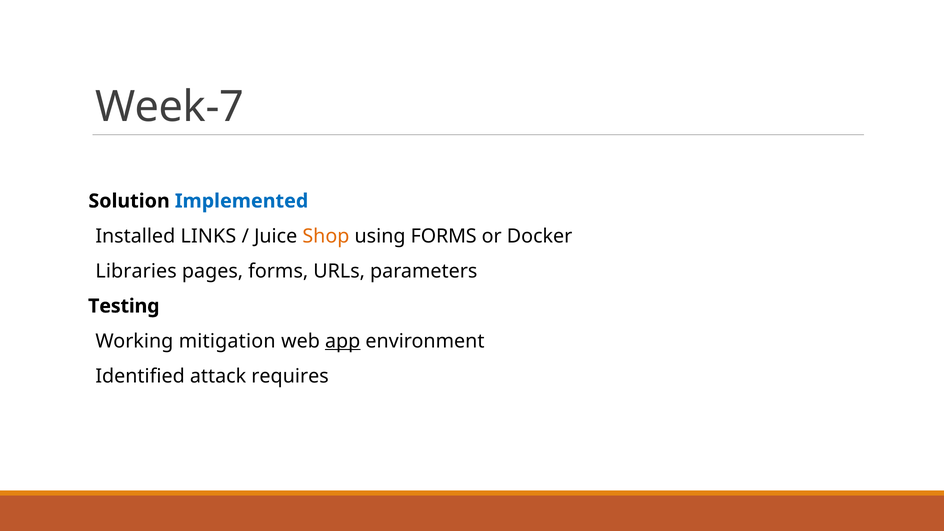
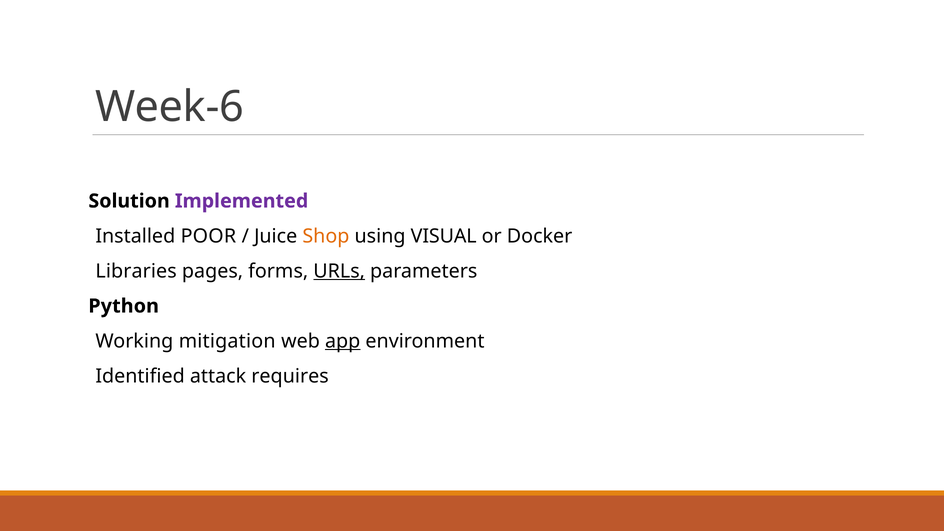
Week-7: Week-7 -> Week-6 (169, 107)
Implemented colour: blue -> purple (242, 201)
LINKS: LINKS -> POOR (208, 236)
using FORMS: FORMS -> VISUAL (444, 236)
URLs underline: none -> present (339, 271)
Testing: Testing -> Python (124, 306)
